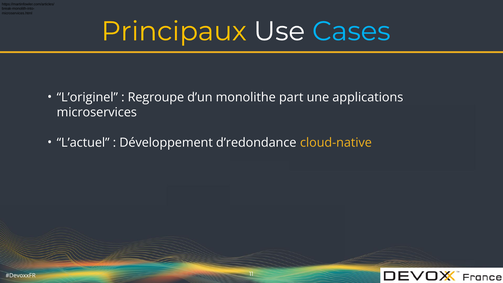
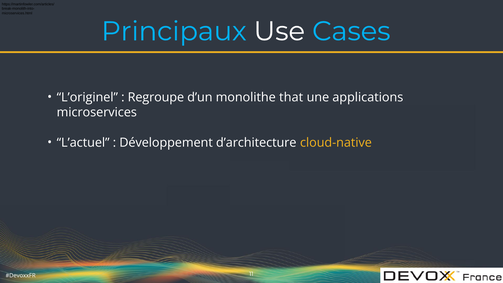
Principaux colour: yellow -> light blue (174, 31)
part: part -> that (291, 97)
d’redondance: d’redondance -> d’architecture (256, 143)
